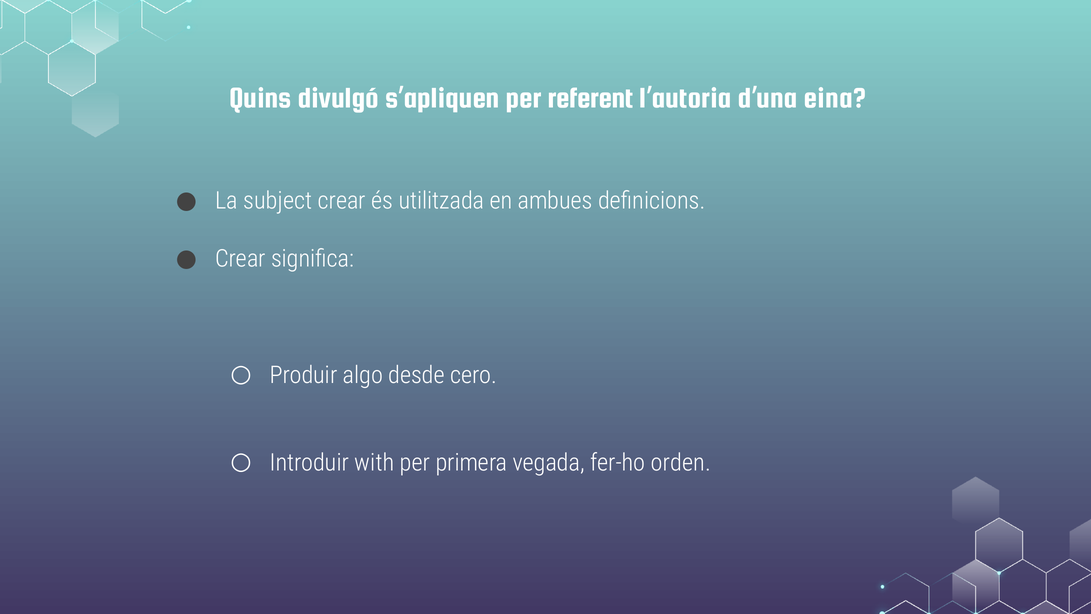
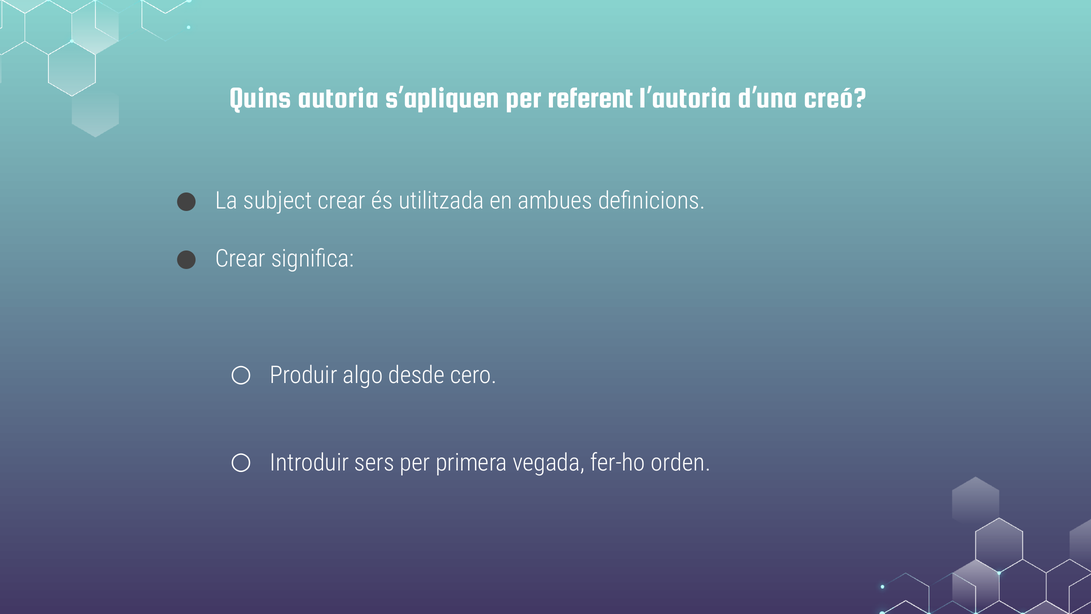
divulgó: divulgó -> autoria (338, 98)
eina: eina -> creó (835, 98)
with: with -> sers (374, 462)
